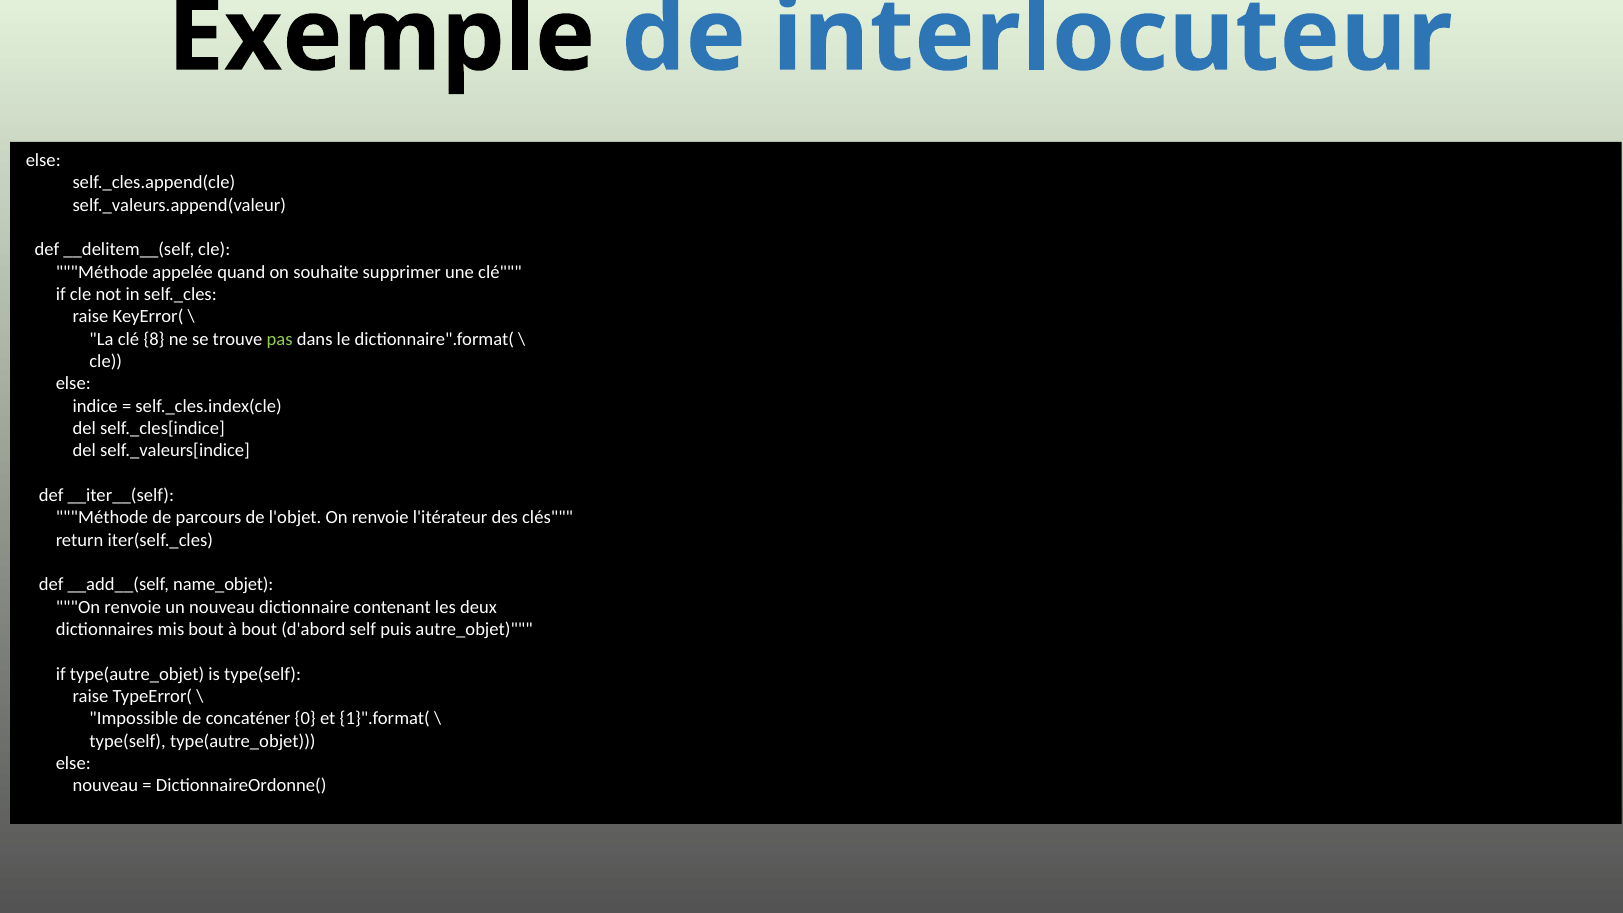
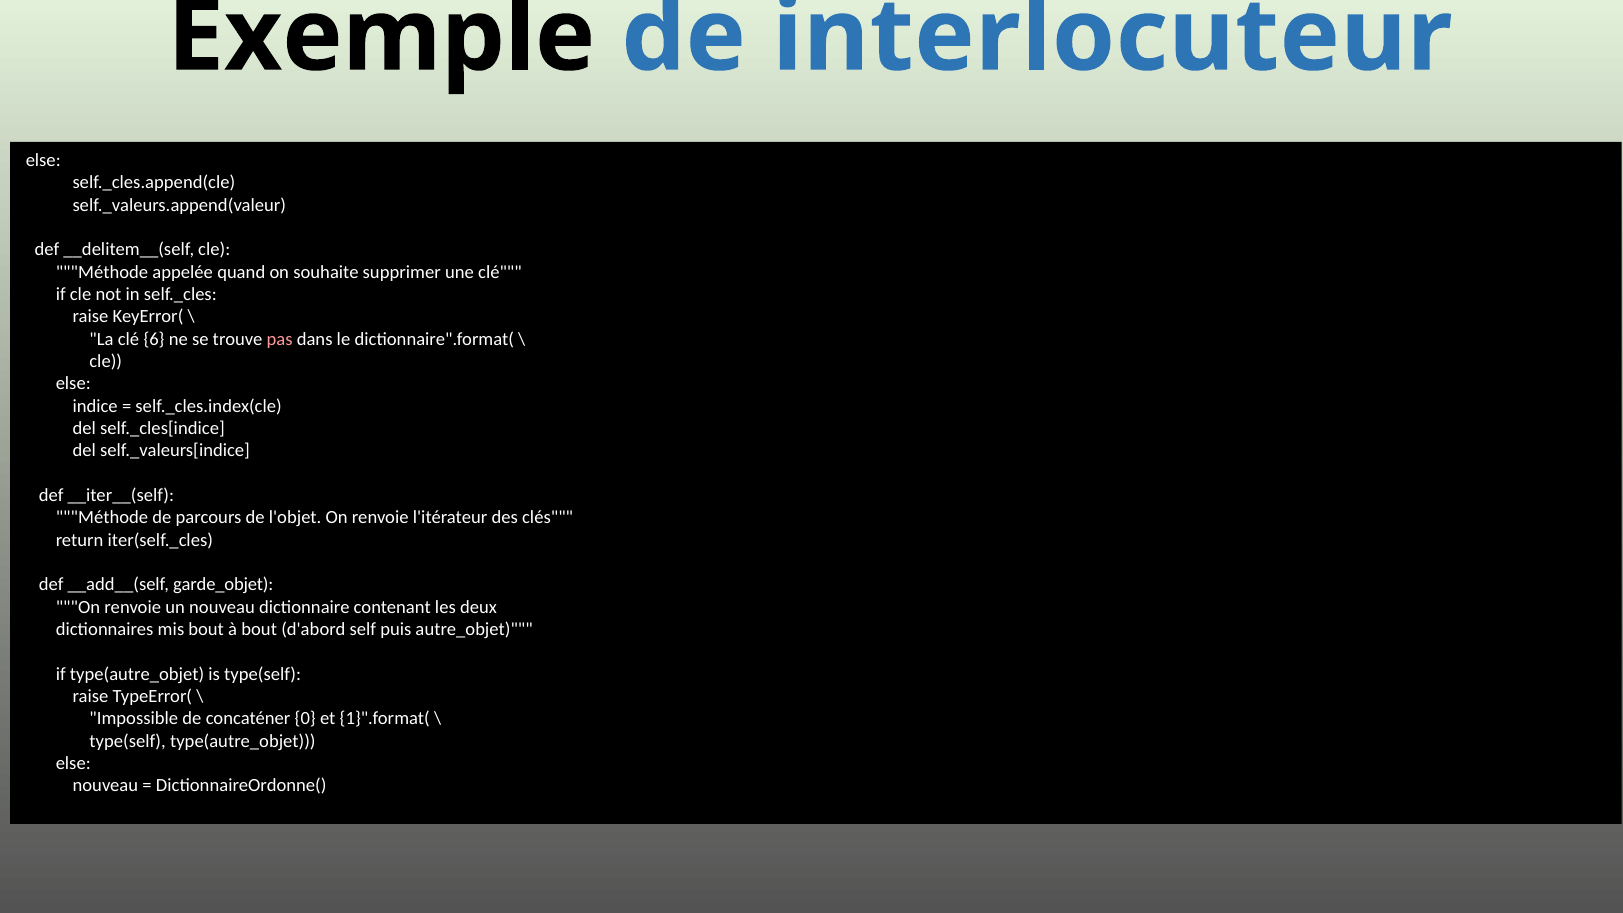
8: 8 -> 6 (154, 339)
pas colour: light green -> pink (280, 339)
name_objet: name_objet -> garde_objet (223, 585)
